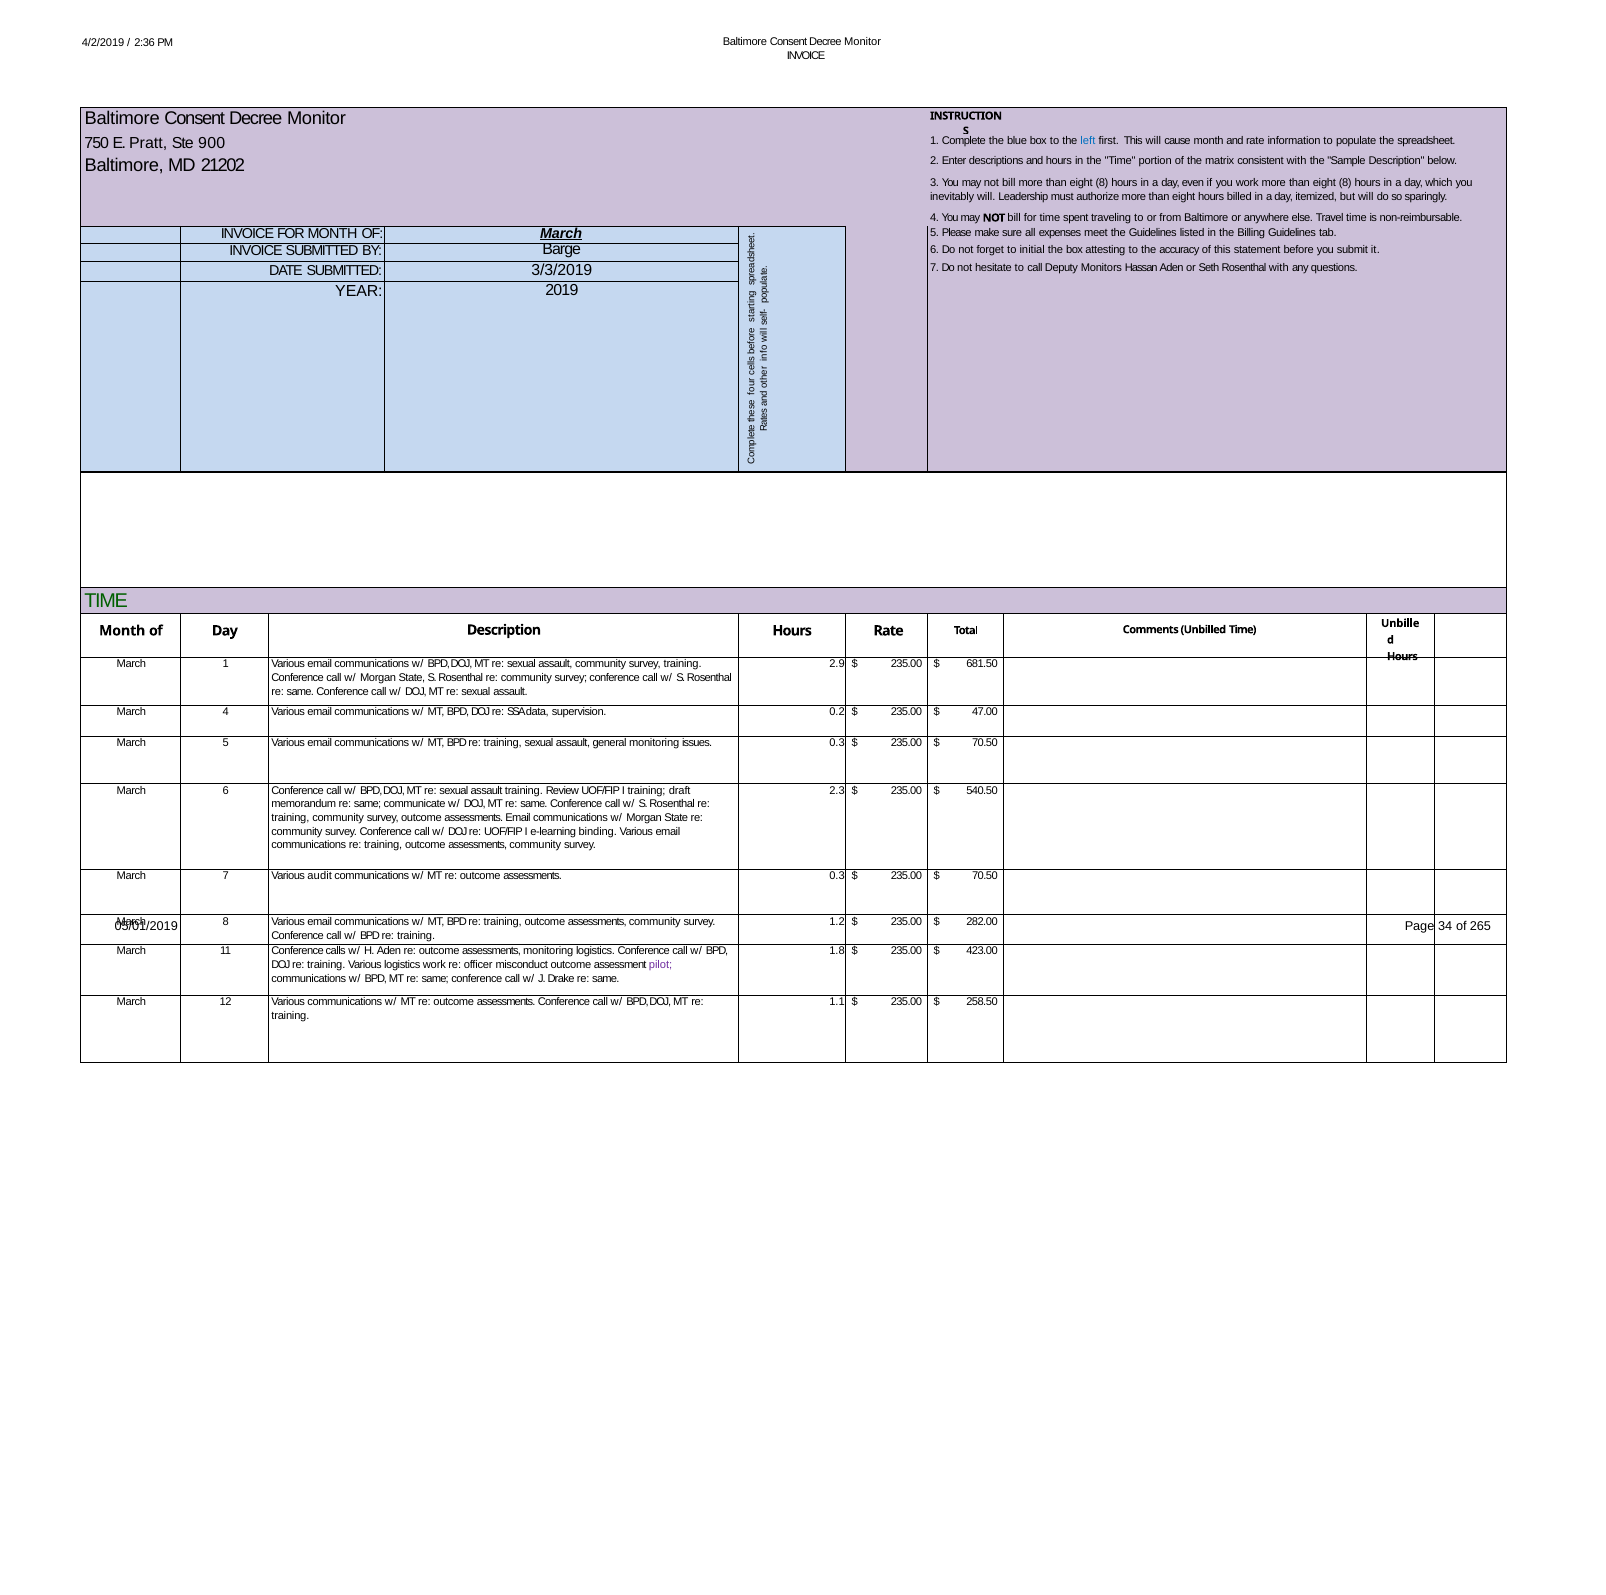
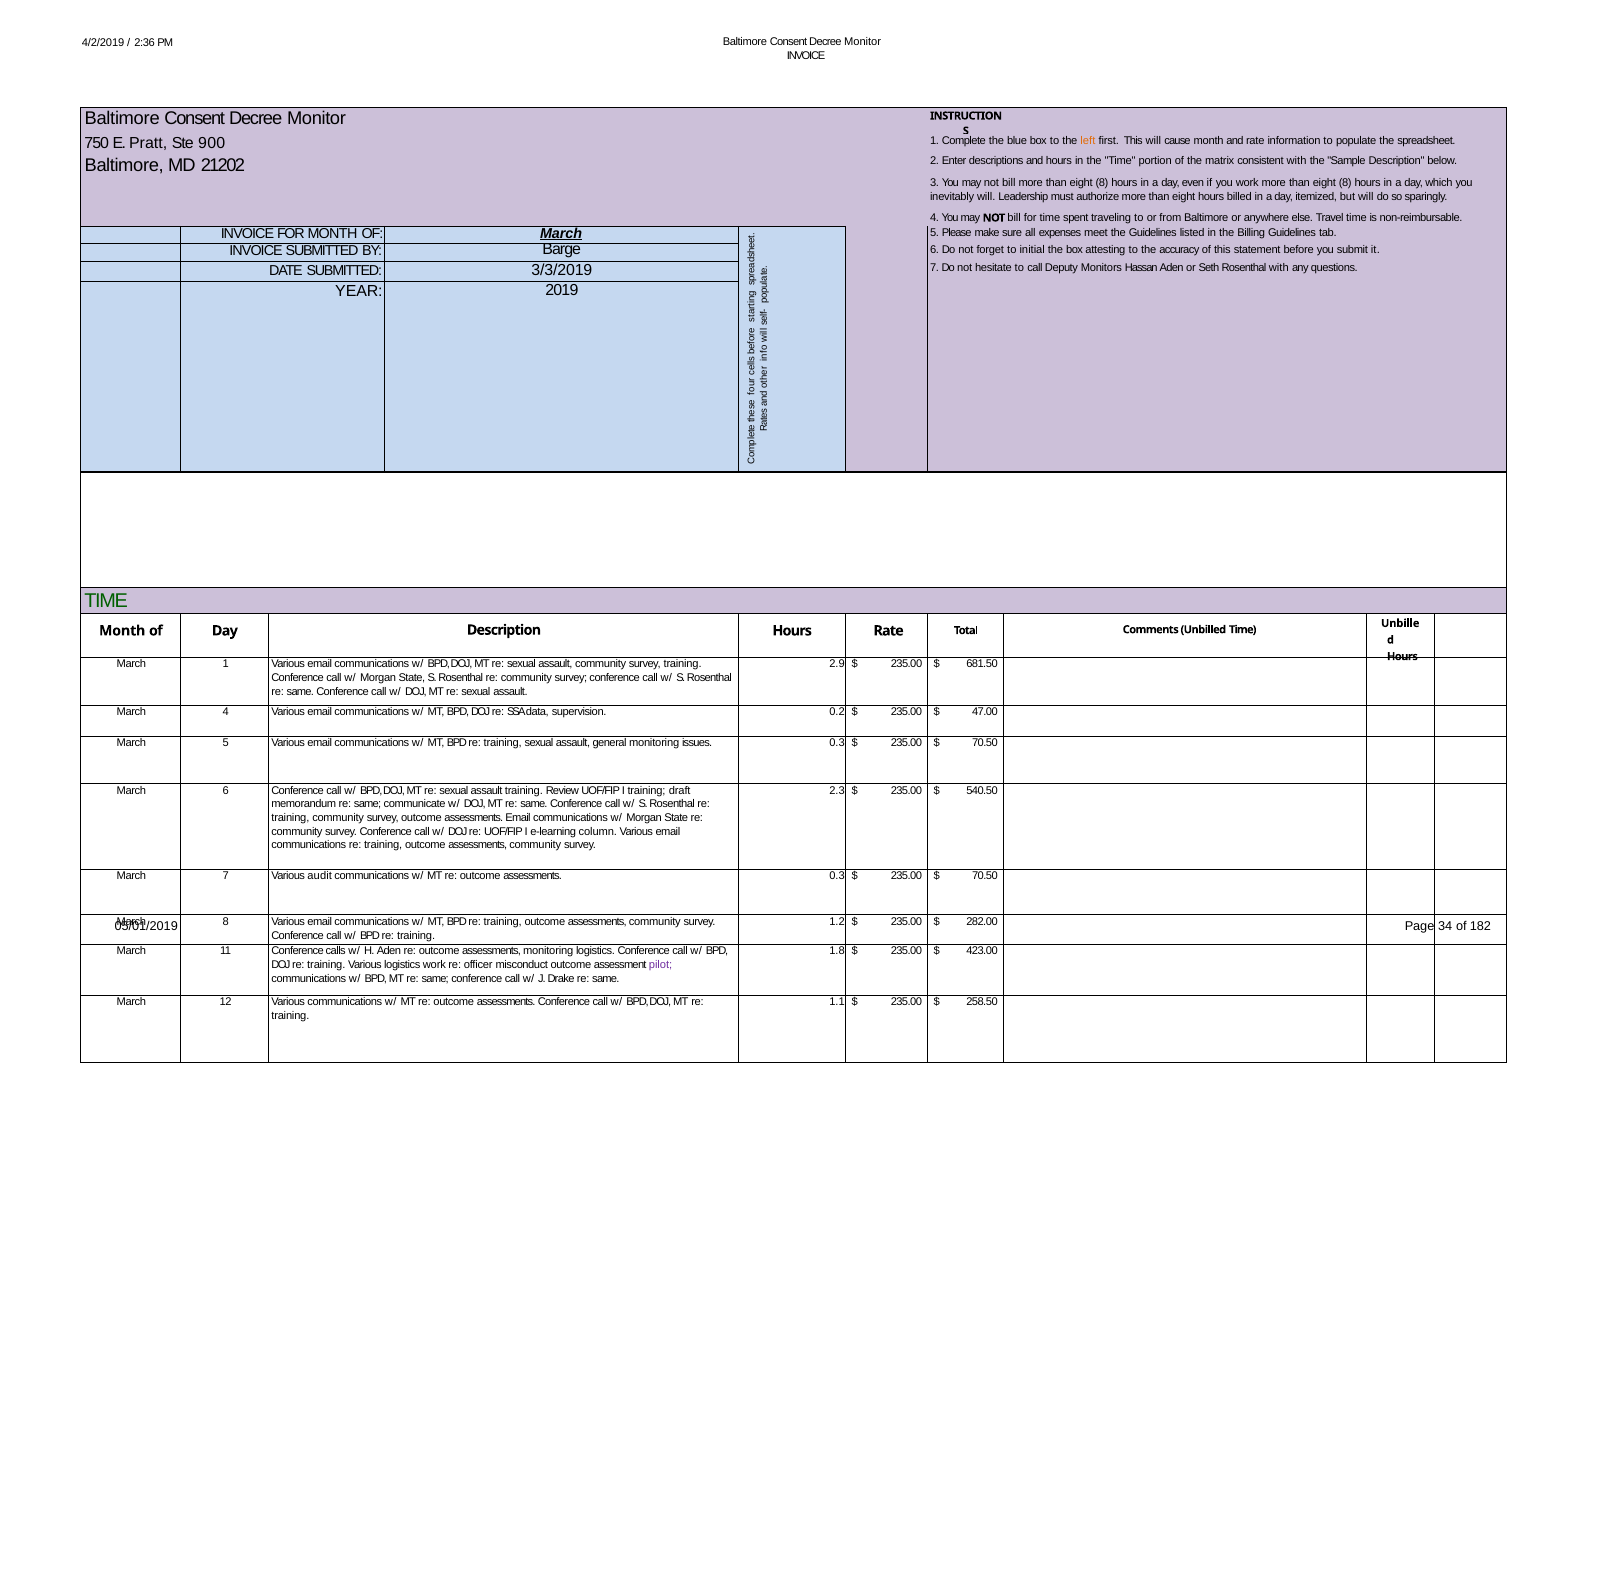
left colour: blue -> orange (1088, 141)
binding: binding -> column (598, 831)
265: 265 -> 182 (1480, 926)
